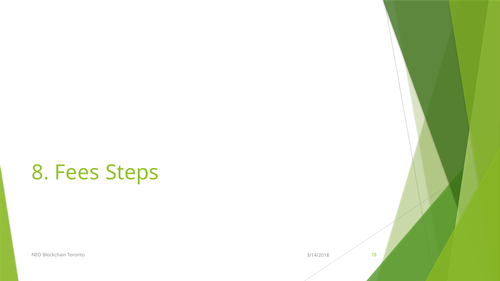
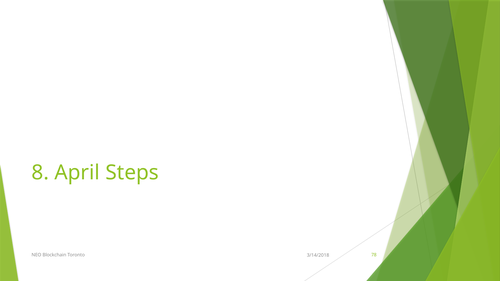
Fees: Fees -> April (77, 173)
